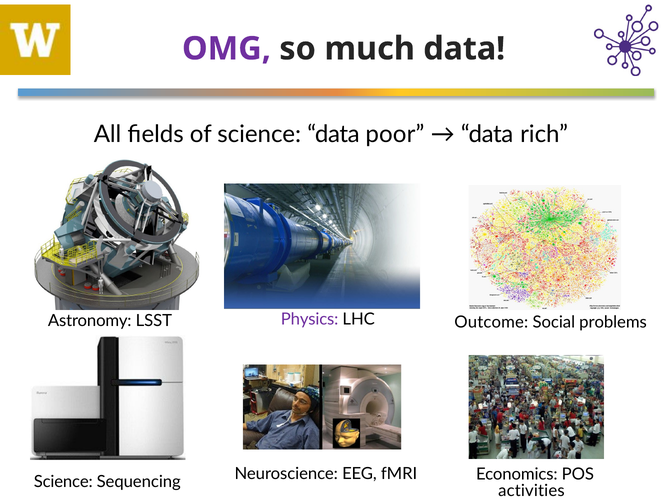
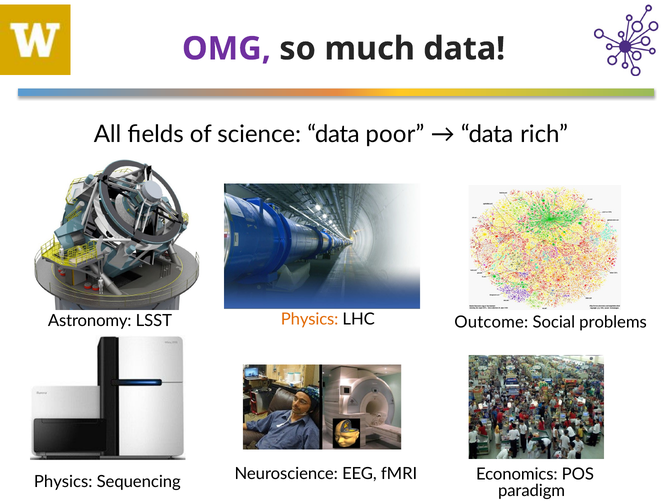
Physics colour: purple -> orange (310, 319)
Science: Science -> Physics (63, 482)
activities: activities -> paradigm (532, 490)
